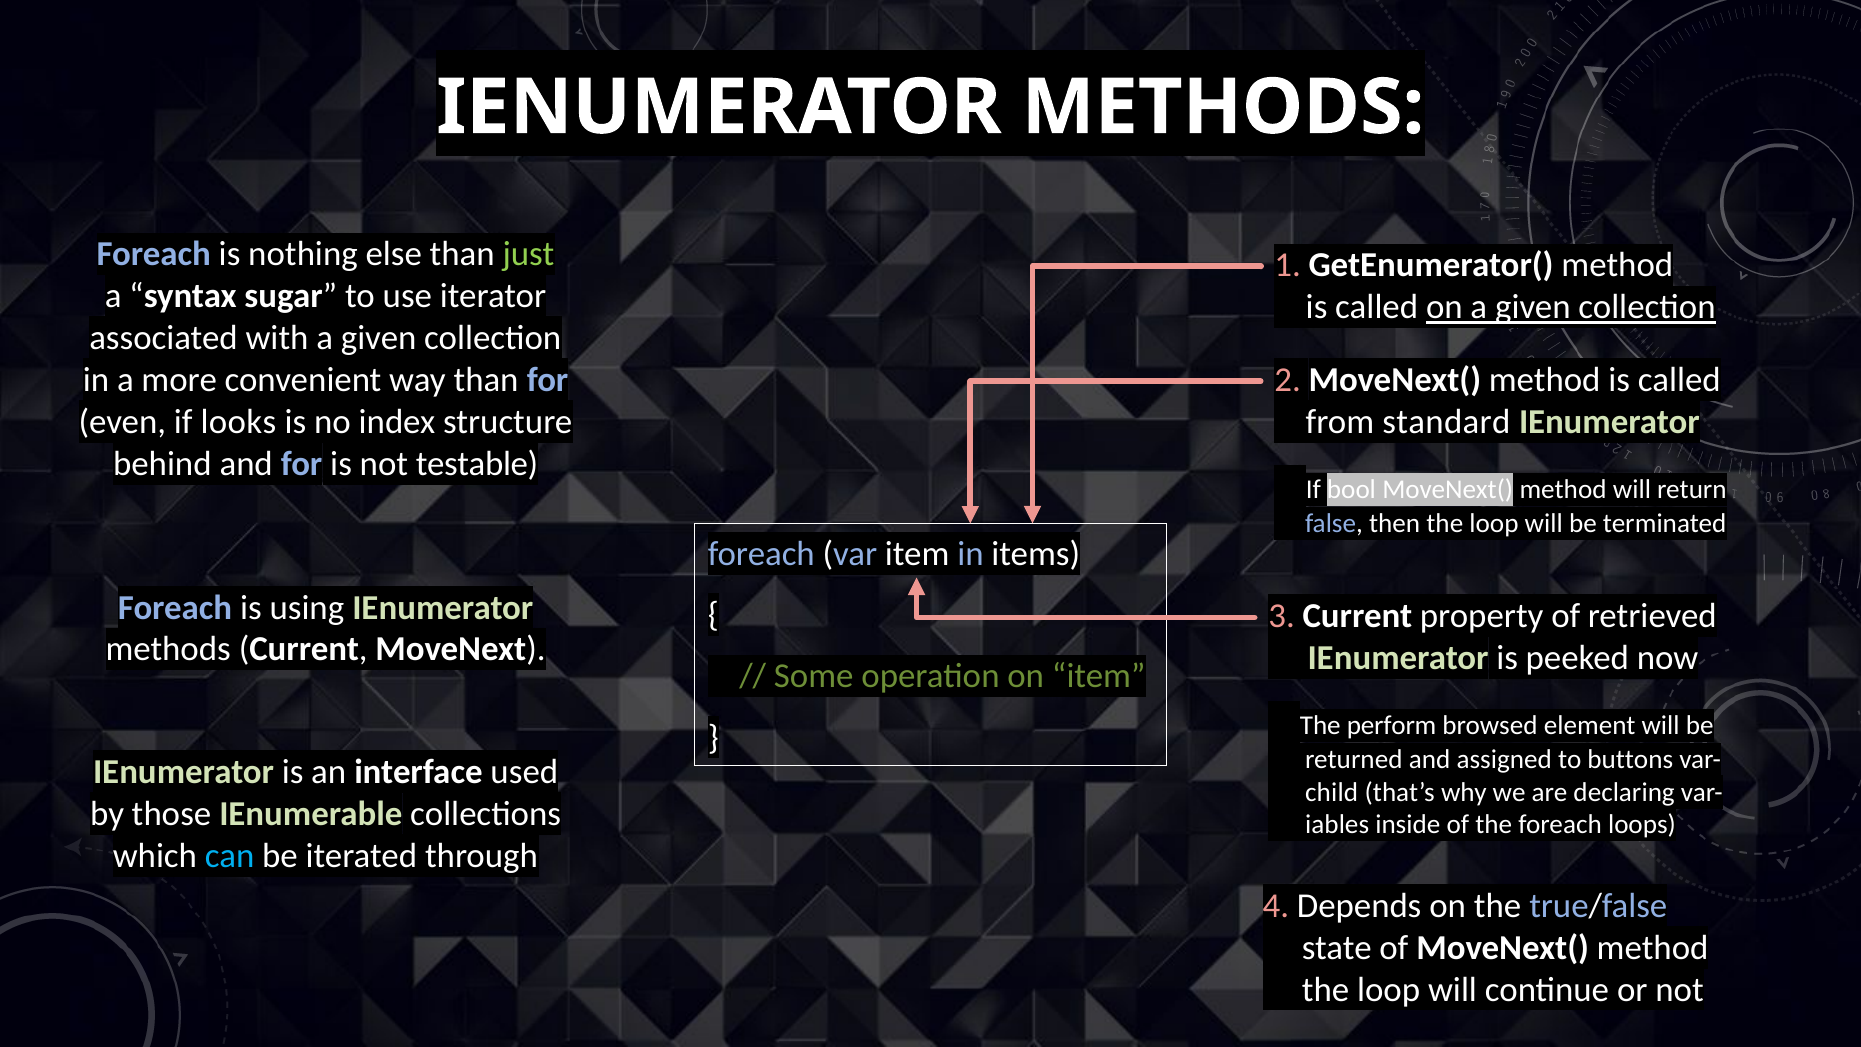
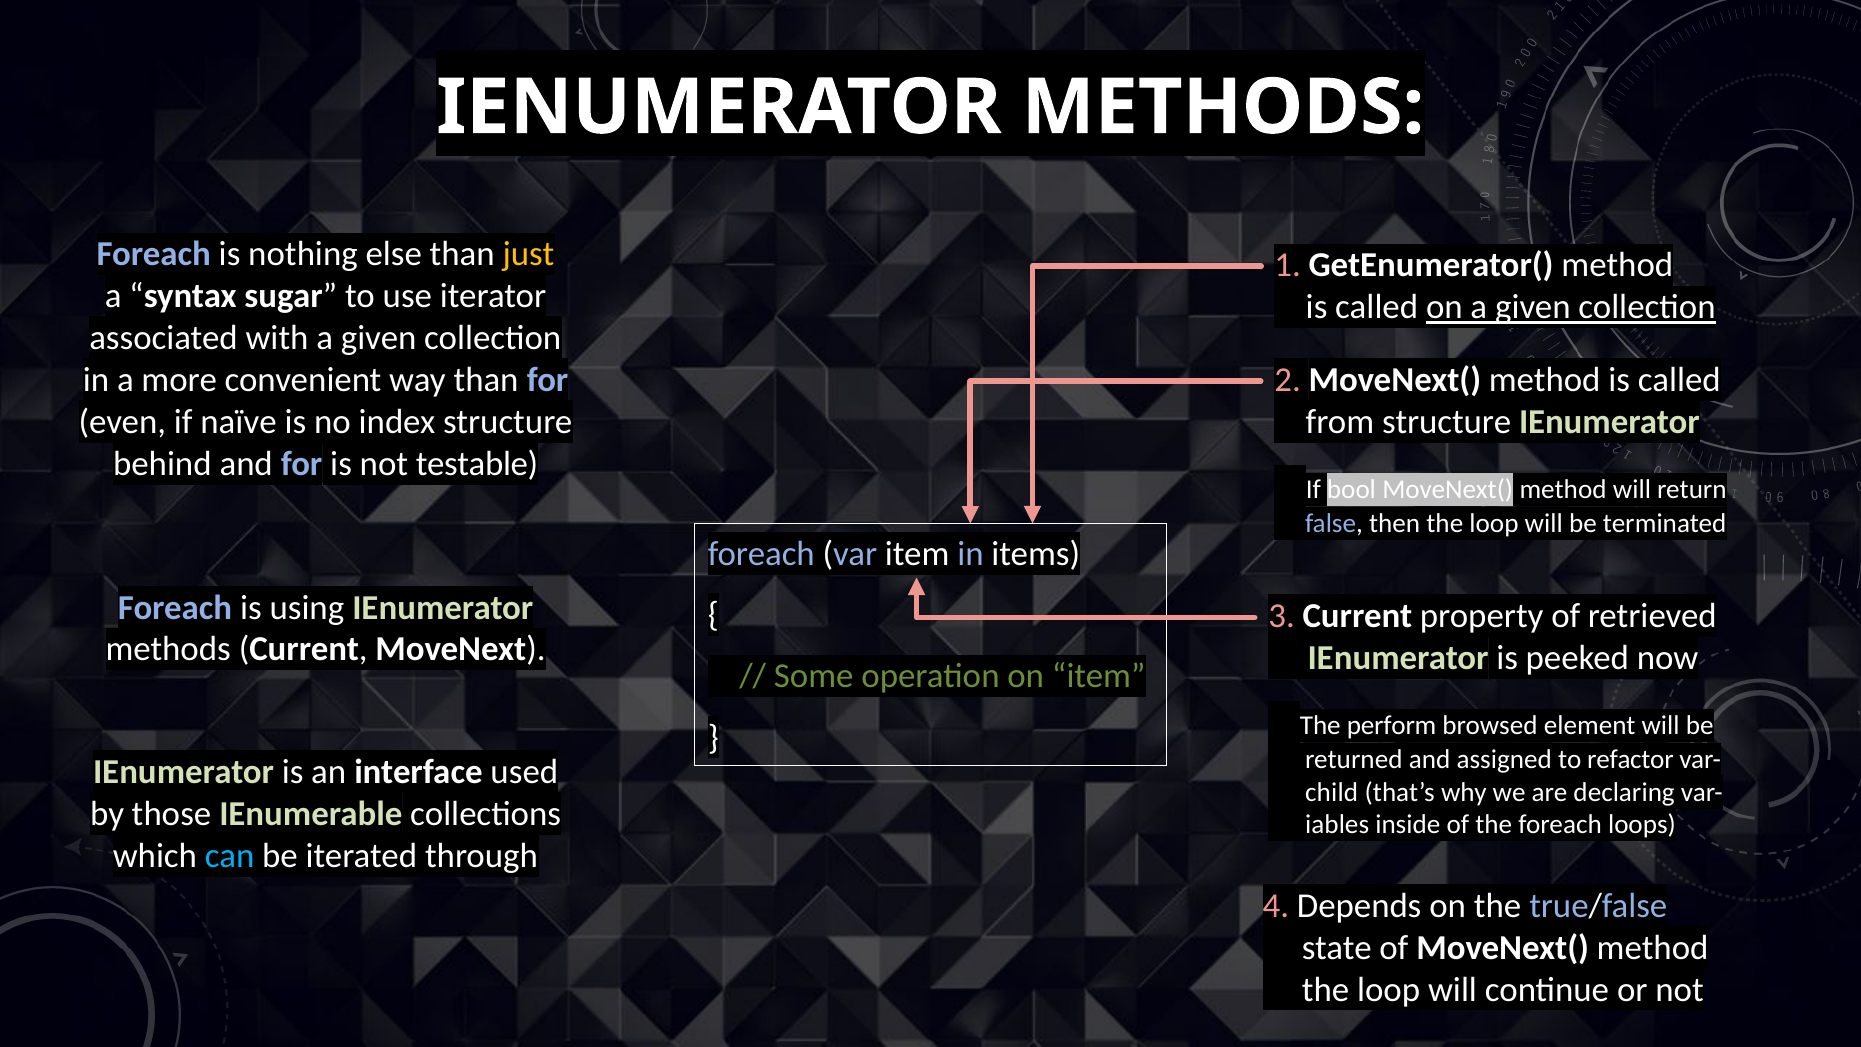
just colour: light green -> yellow (528, 254)
looks: looks -> naïve (238, 422)
from standard: standard -> structure (1447, 422)
buttons: buttons -> refactor (1630, 759)
